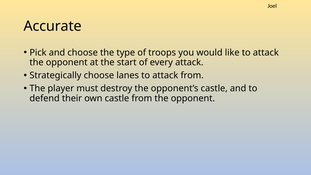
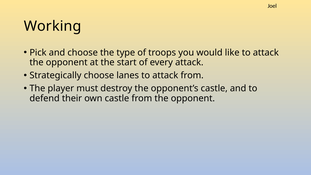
Accurate: Accurate -> Working (53, 26)
